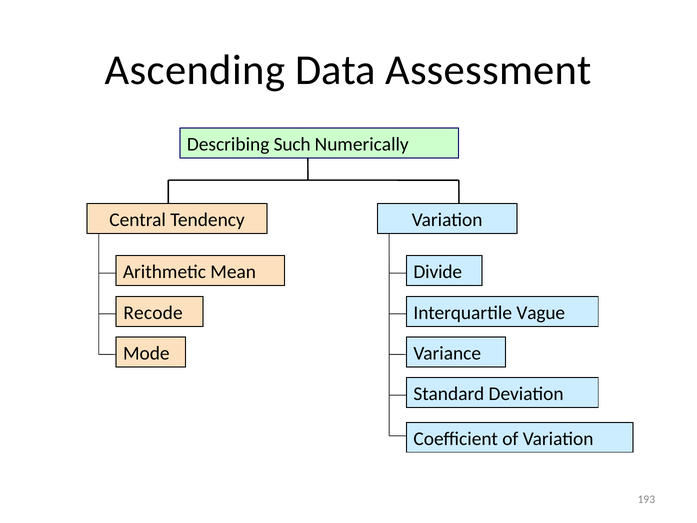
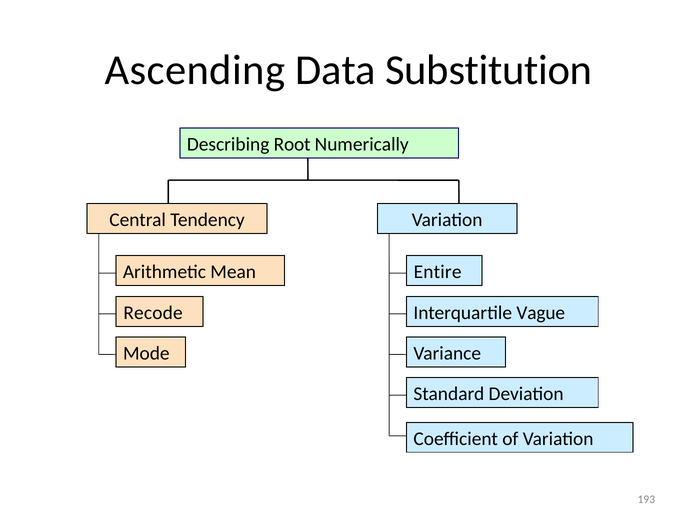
Assessment: Assessment -> Substitution (489, 70)
Such: Such -> Root (292, 144)
Divide: Divide -> Entire (438, 272)
